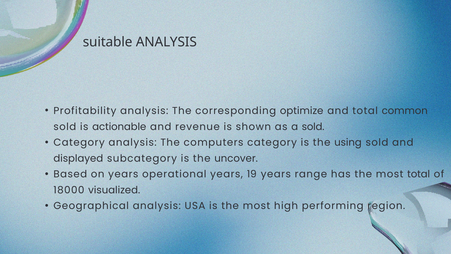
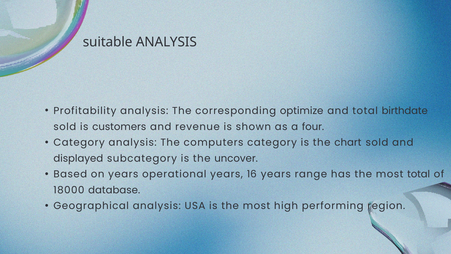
common: common -> birthdate (405, 111)
actionable: actionable -> customers (119, 127)
a sold: sold -> four (313, 127)
using: using -> chart (348, 142)
19: 19 -> 16 (252, 174)
visualized: visualized -> database (114, 190)
